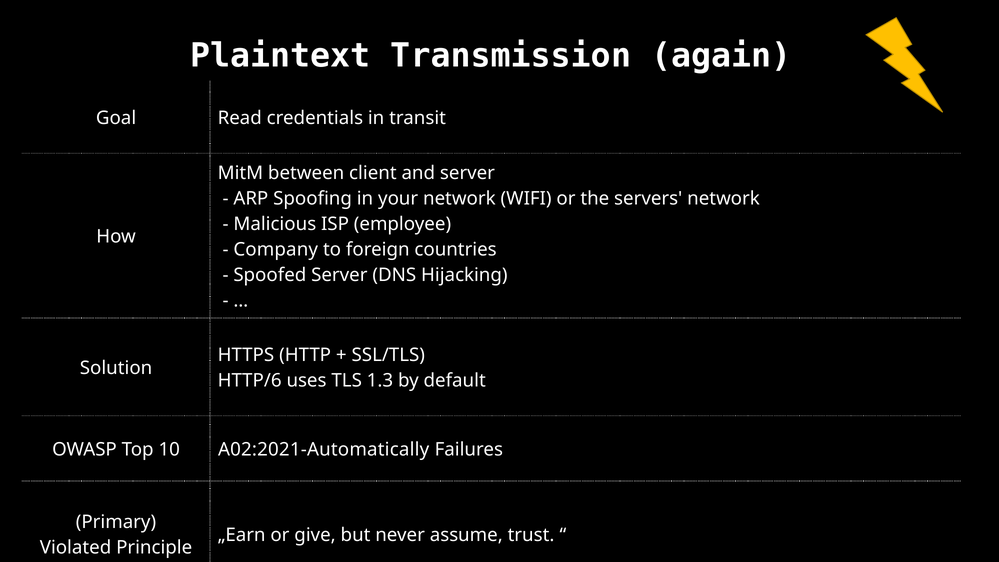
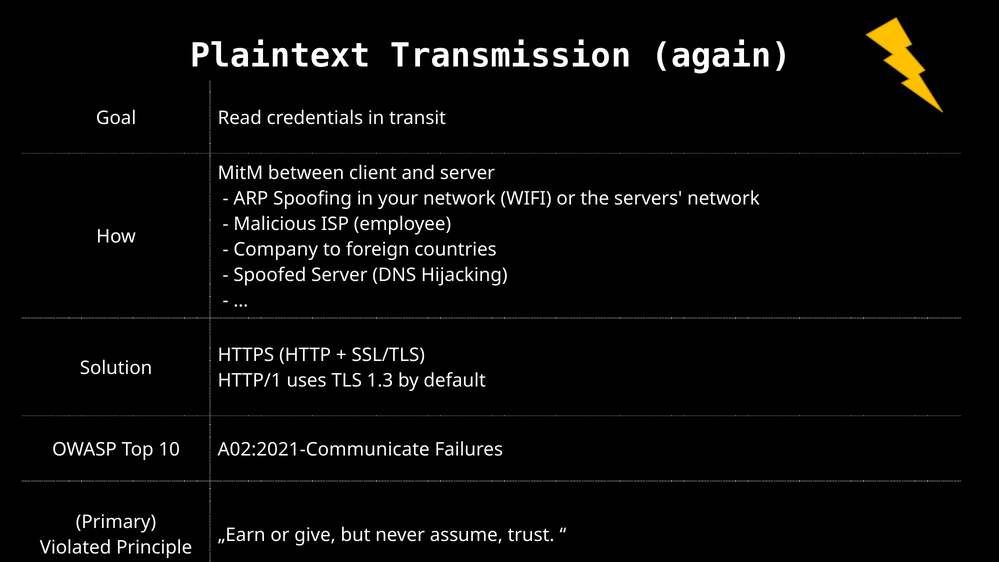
HTTP/6: HTTP/6 -> HTTP/1 (250, 381)
A02:2021-Automatically: A02:2021-Automatically -> A02:2021-Communicate (324, 449)
